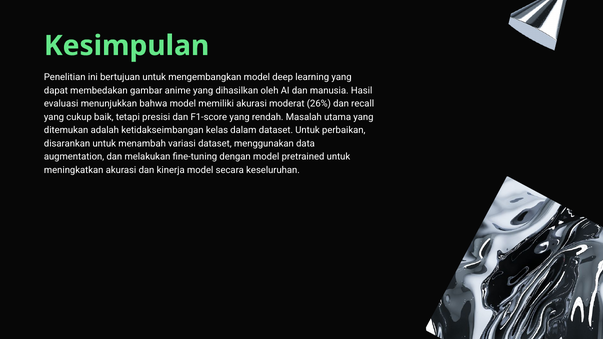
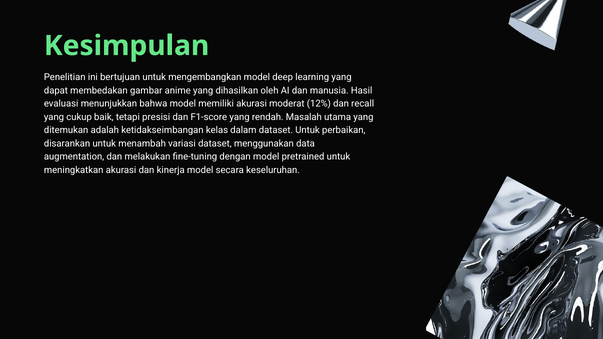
26%: 26% -> 12% (319, 104)
